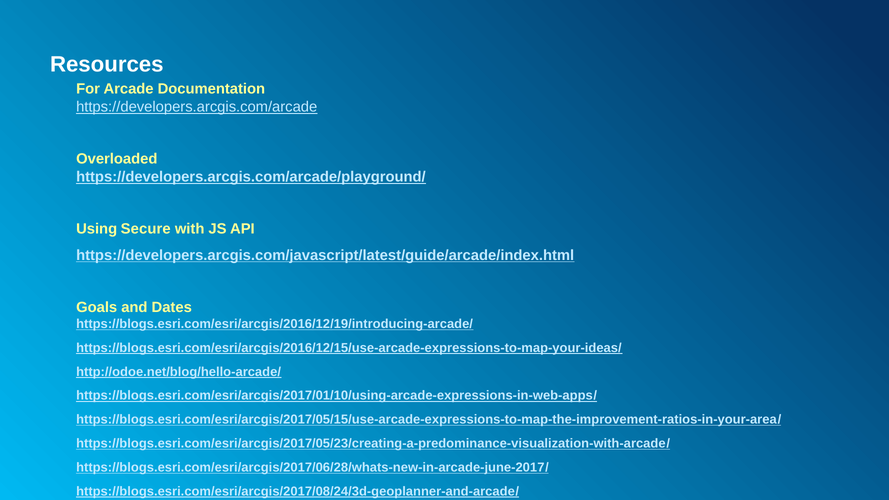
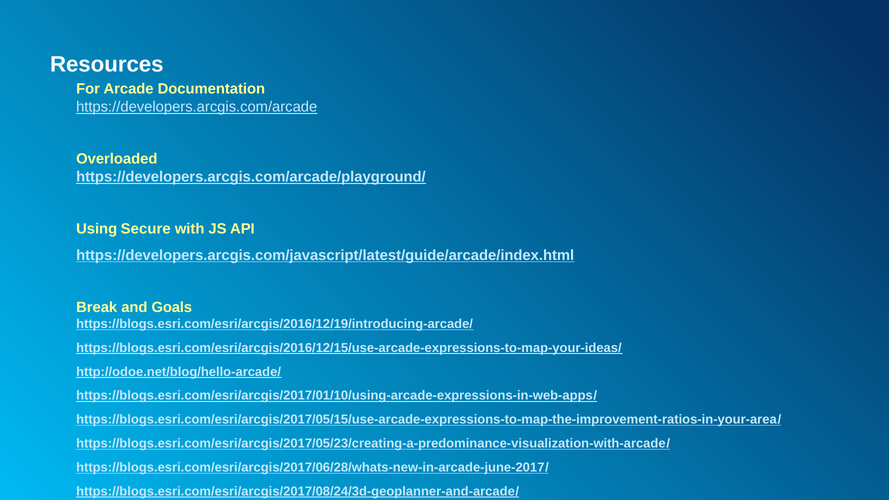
Goals: Goals -> Break (97, 307)
Dates: Dates -> Goals (172, 307)
